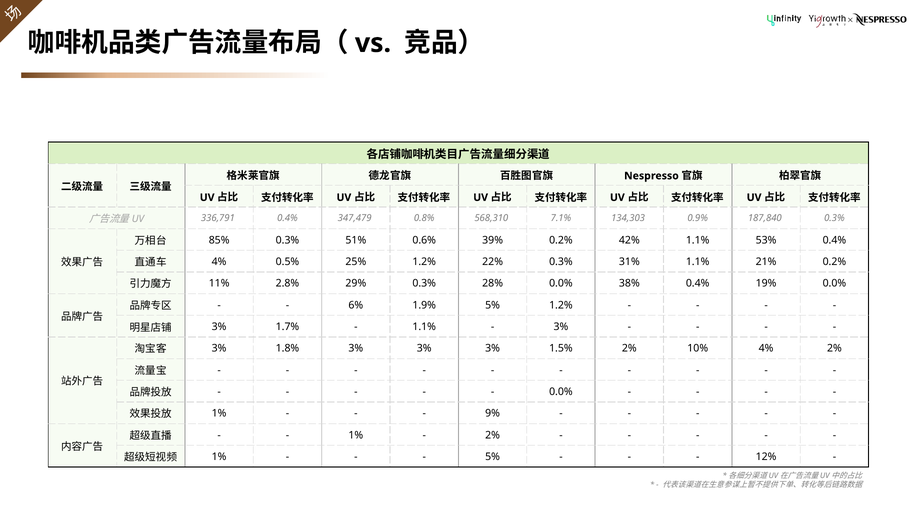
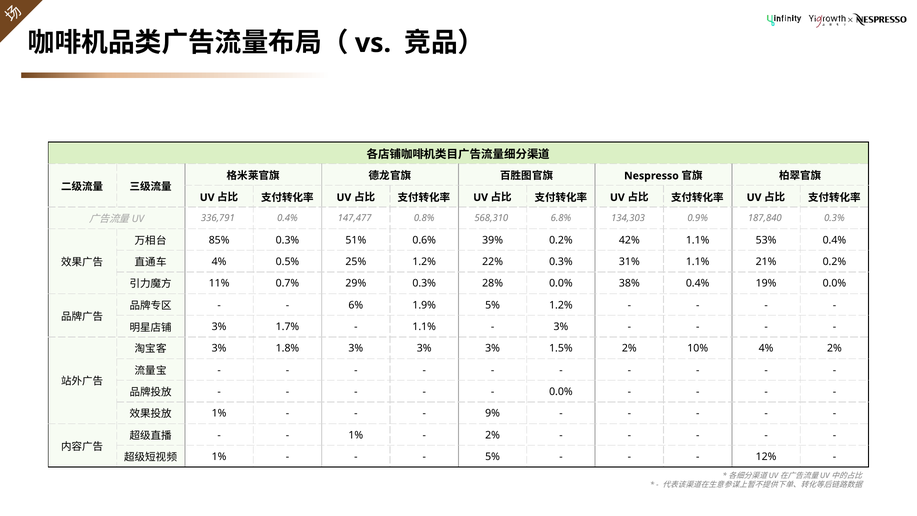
347,479: 347,479 -> 147,477 (355, 218)
7.1%: 7.1% -> 6.8% (561, 218)
2.8%: 2.8% -> 0.7% (287, 283)
